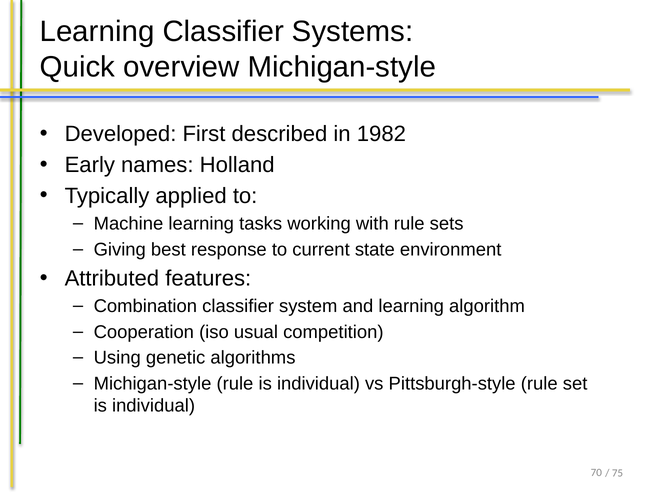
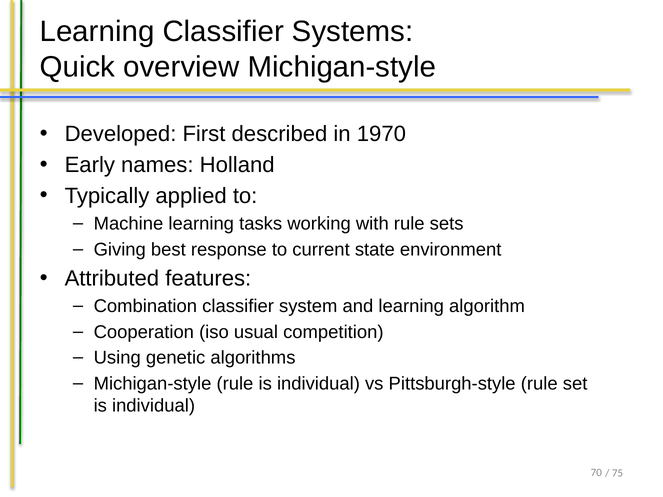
1982: 1982 -> 1970 (381, 134)
